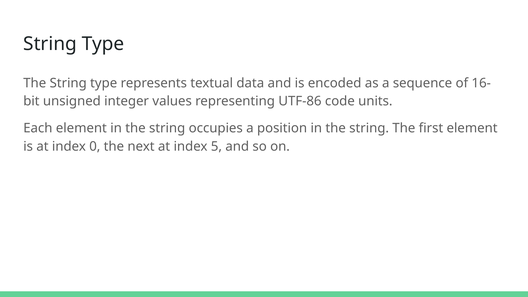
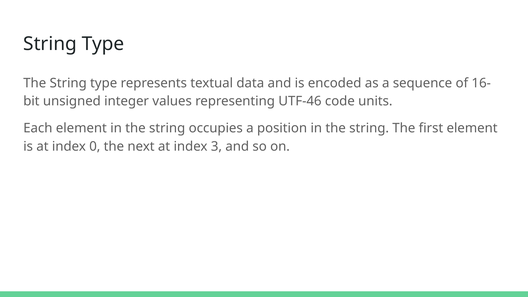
UTF-86: UTF-86 -> UTF-46 (300, 101)
5: 5 -> 3 (216, 146)
